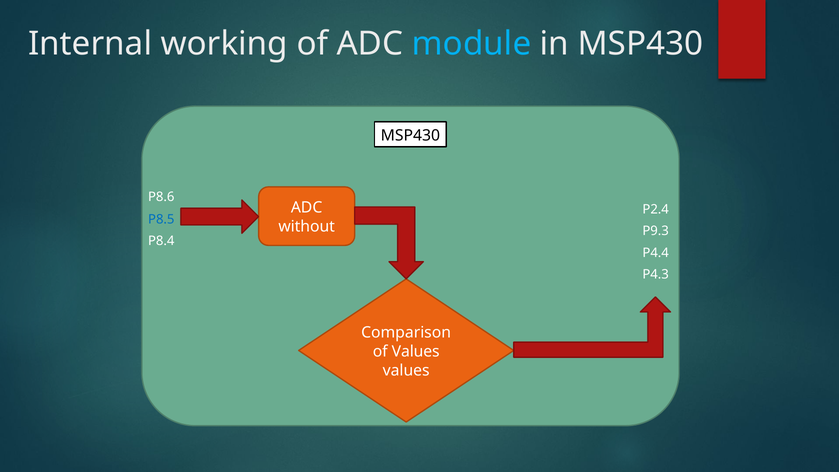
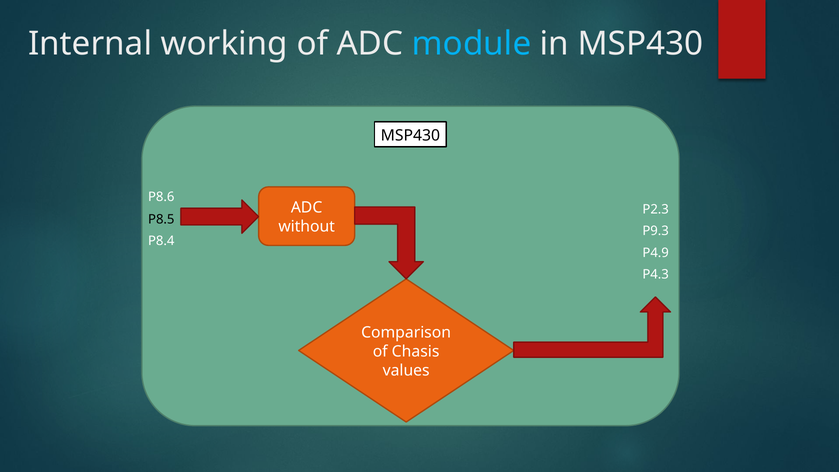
P2.4: P2.4 -> P2.3 (656, 209)
P8.5 colour: blue -> black (161, 219)
P4.4: P4.4 -> P4.9 (656, 253)
of Values: Values -> Chasis (416, 352)
